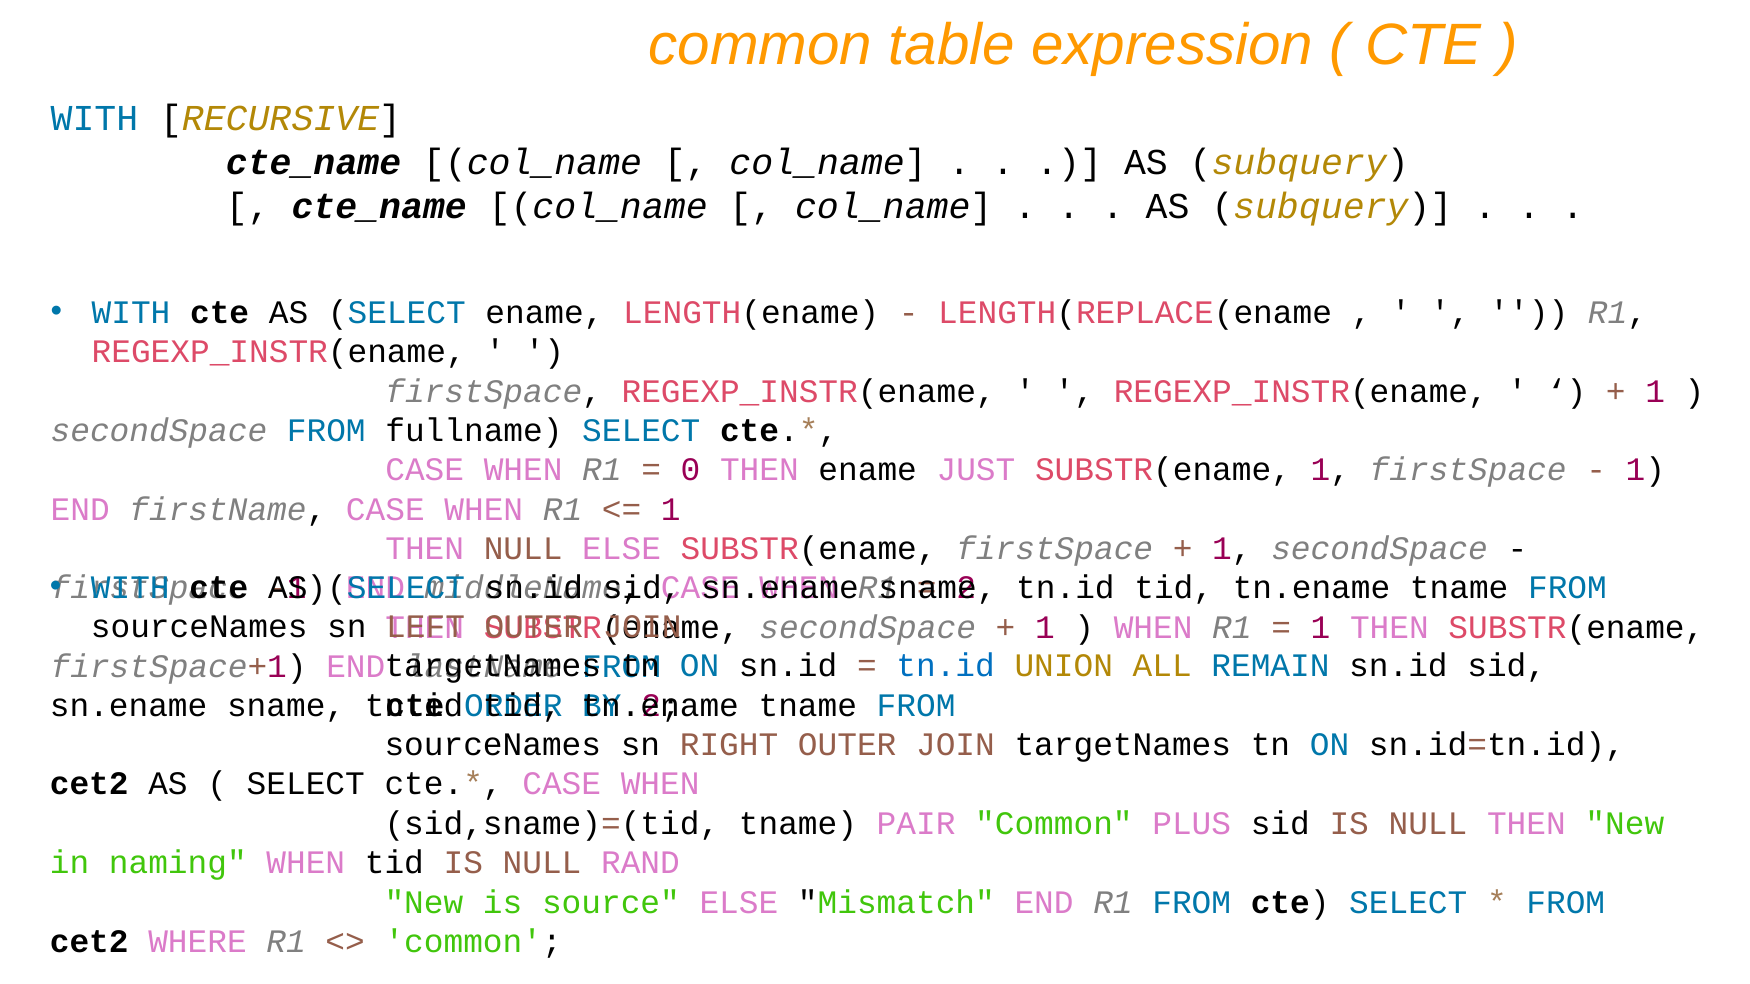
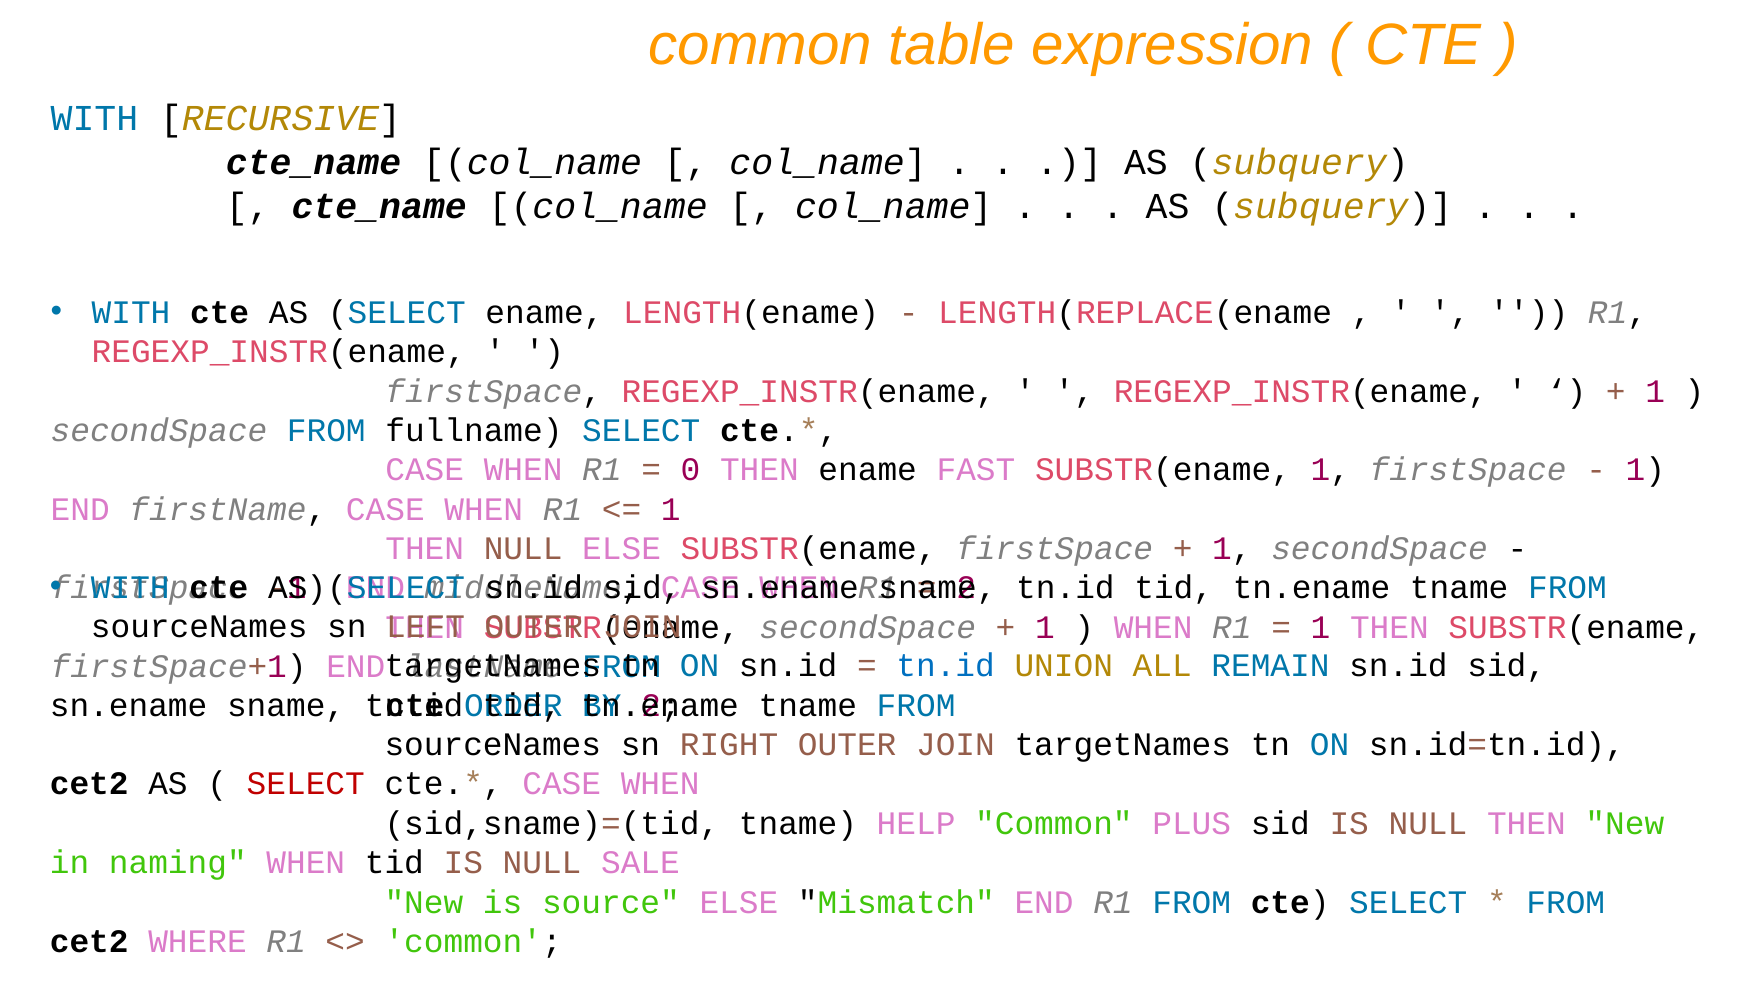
JUST: JUST -> FAST (976, 470)
SELECT colour: black -> red (306, 784)
PAIR: PAIR -> HELP (916, 824)
RAND: RAND -> SALE (640, 863)
